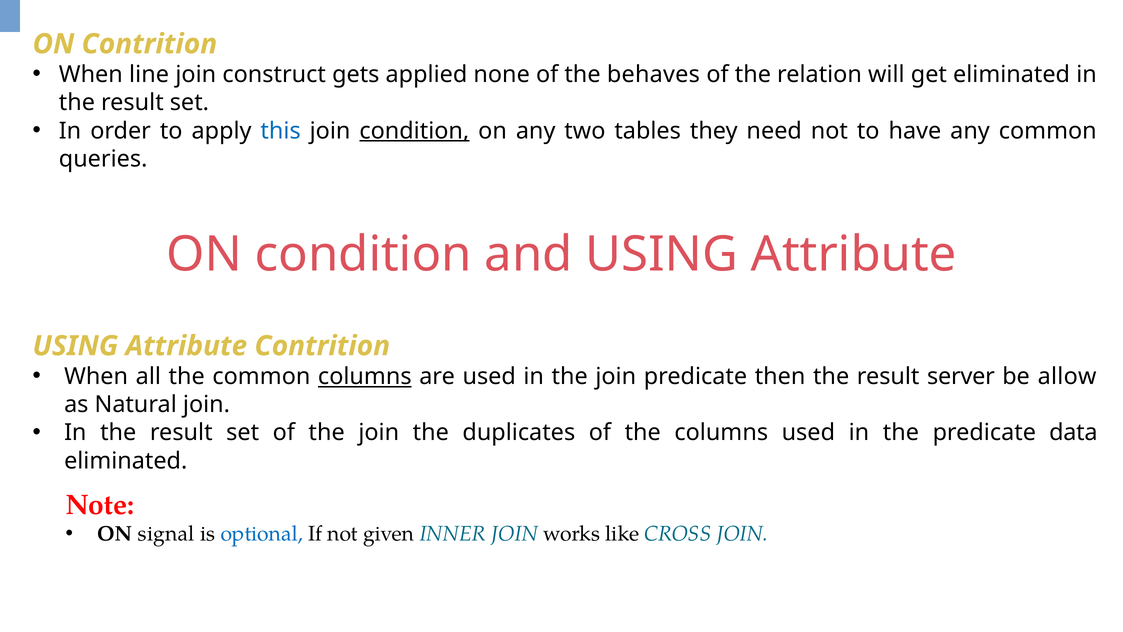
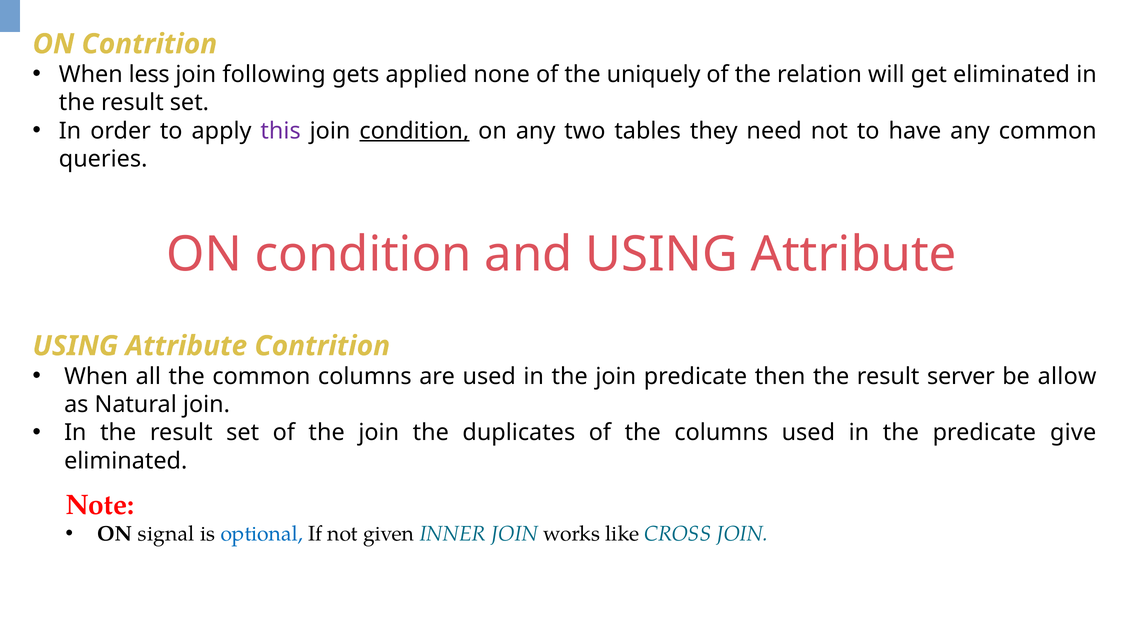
line: line -> less (149, 75)
construct: construct -> following (274, 75)
behaves: behaves -> uniquely (654, 75)
this colour: blue -> purple (281, 131)
columns underline: present -> none (365, 376)
data: data -> give (1073, 433)
